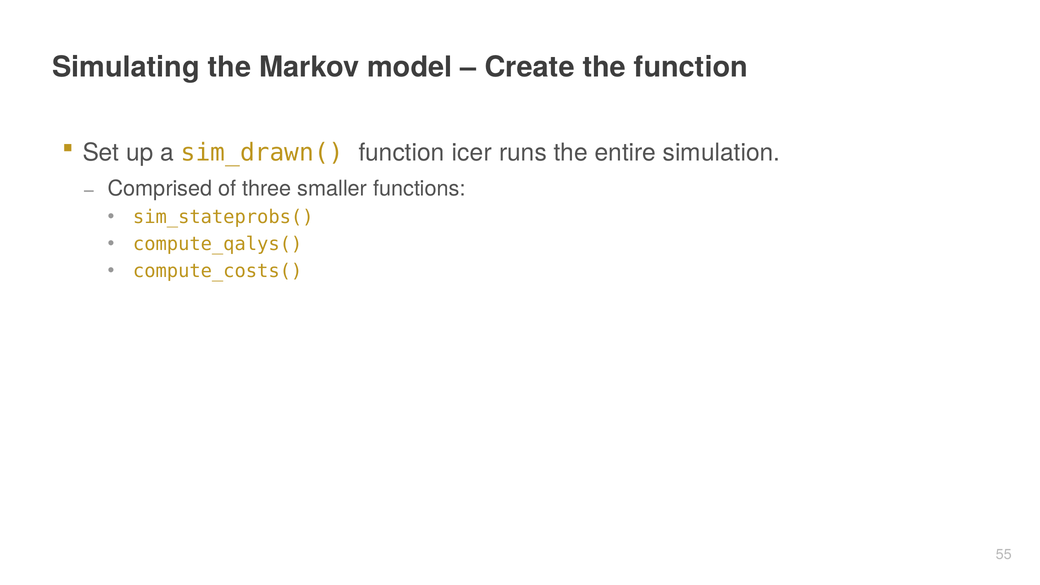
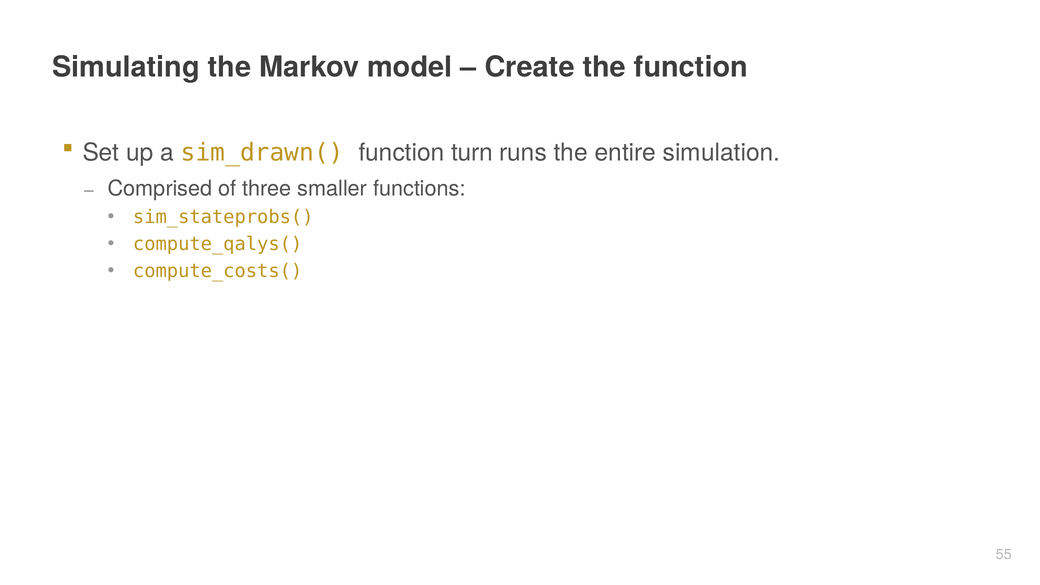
icer: icer -> turn (472, 152)
